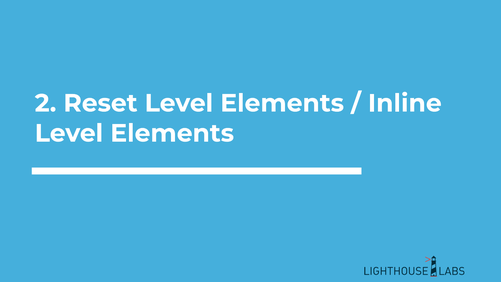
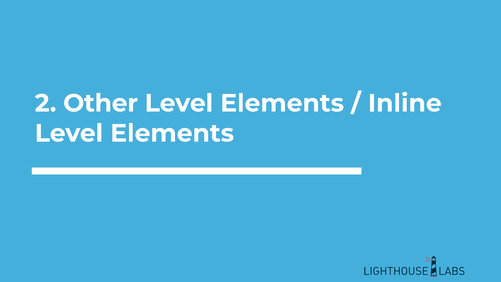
Reset: Reset -> Other (101, 103)
